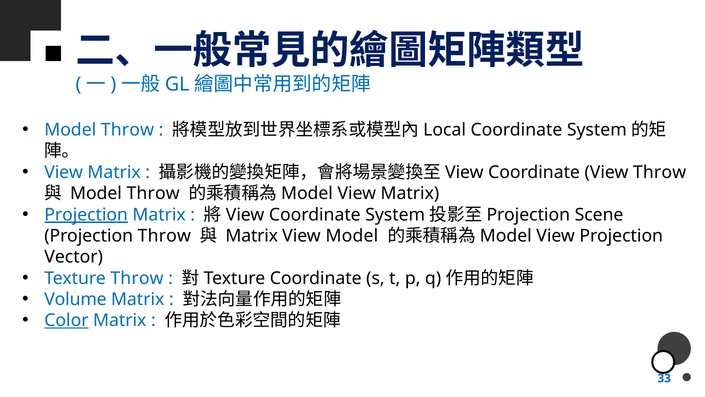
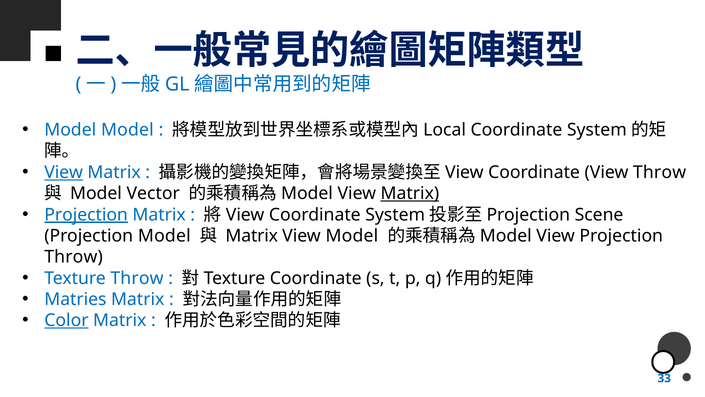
Throw: Throw -> Model (127, 130)
View underline: none -> present (64, 172)
Throw: Throw -> Vector (153, 193)
Matrix underline: none -> present (410, 193)
Projection Throw: Throw -> Model (164, 236)
Vector: Vector -> Throw (74, 257)
Volume: Volume -> Matries (75, 299)
